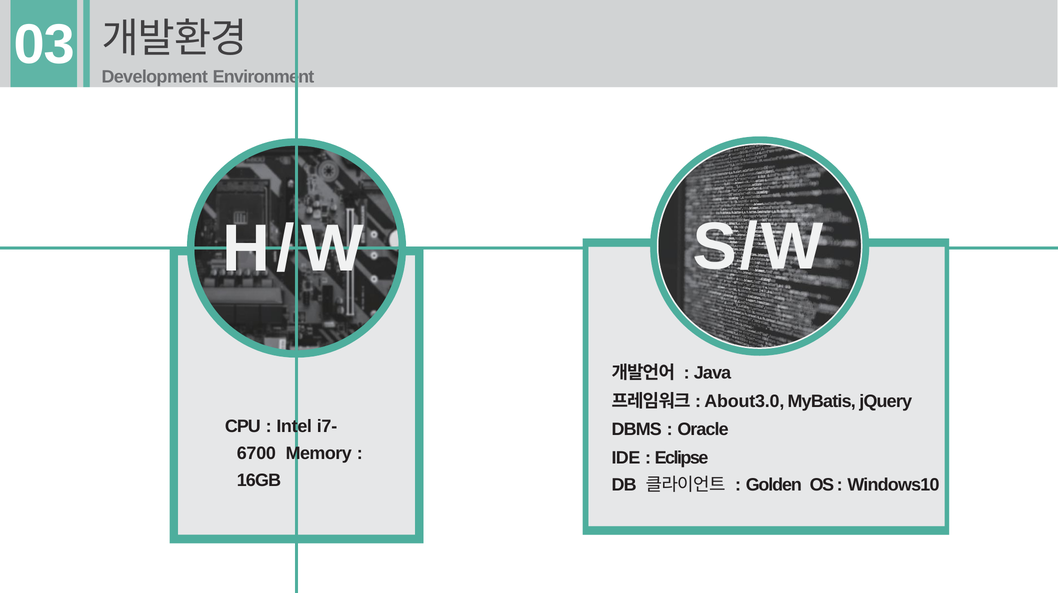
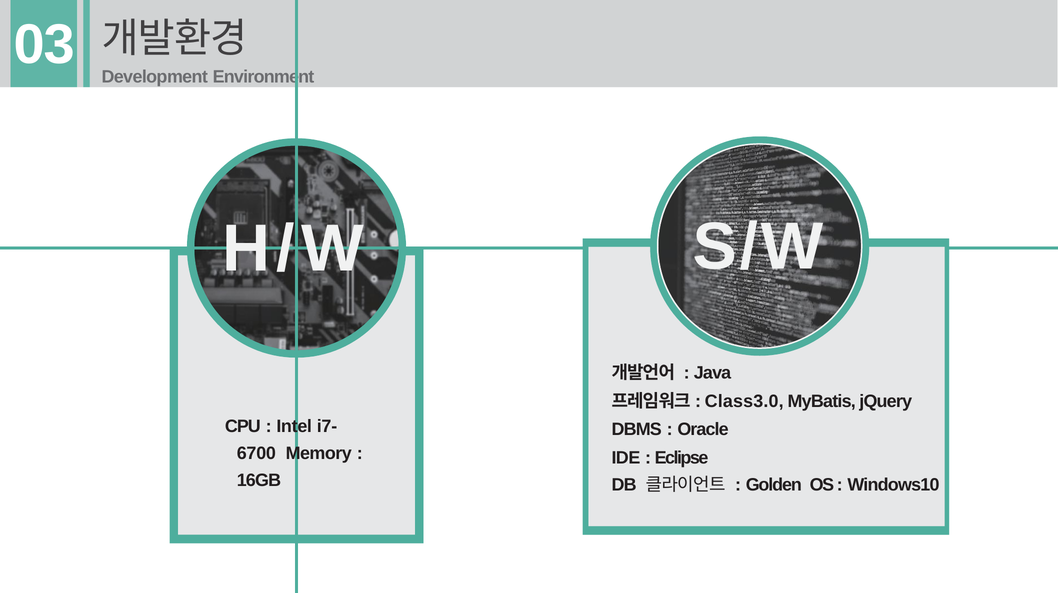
About3.0: About3.0 -> Class3.0 (744, 401)
